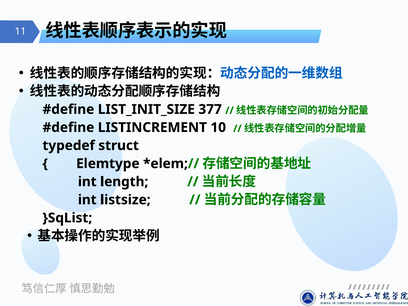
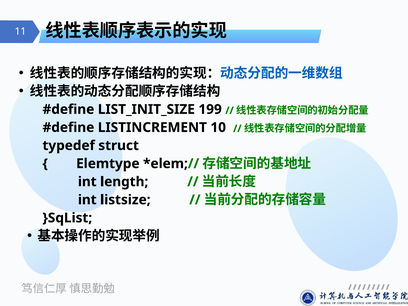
377: 377 -> 199 (210, 109)
